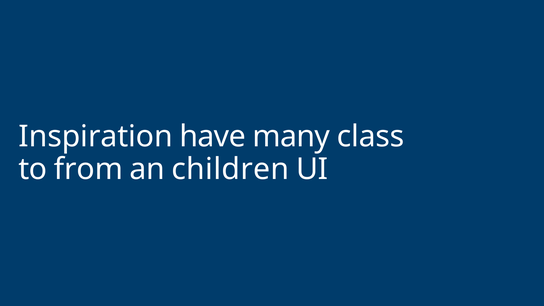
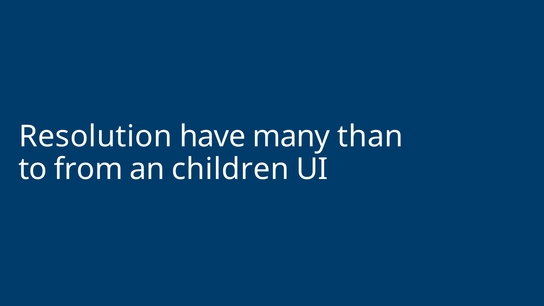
Inspiration: Inspiration -> Resolution (96, 137)
class: class -> than (370, 137)
